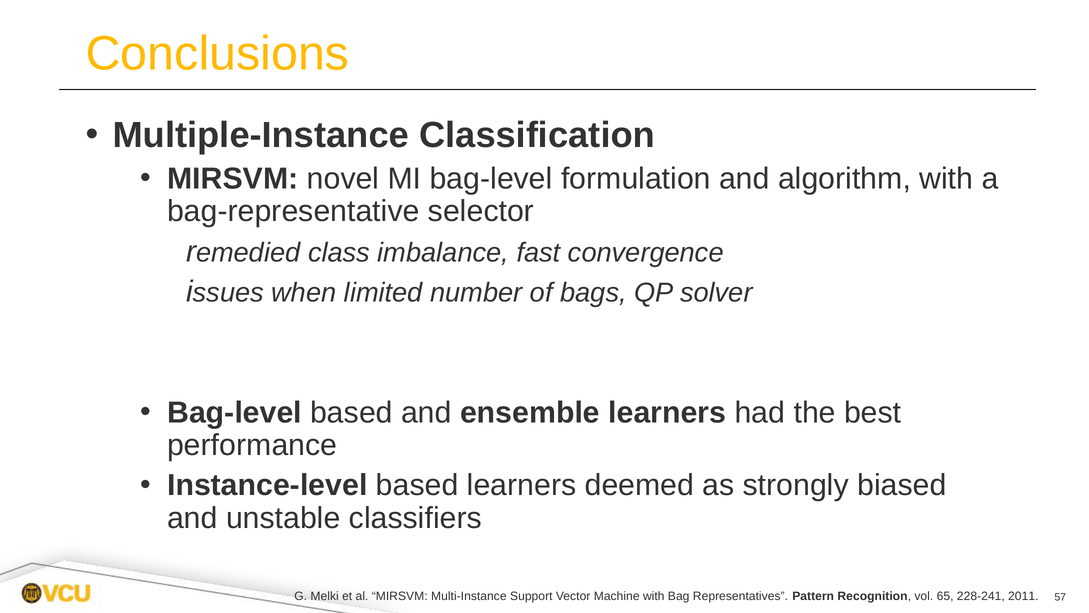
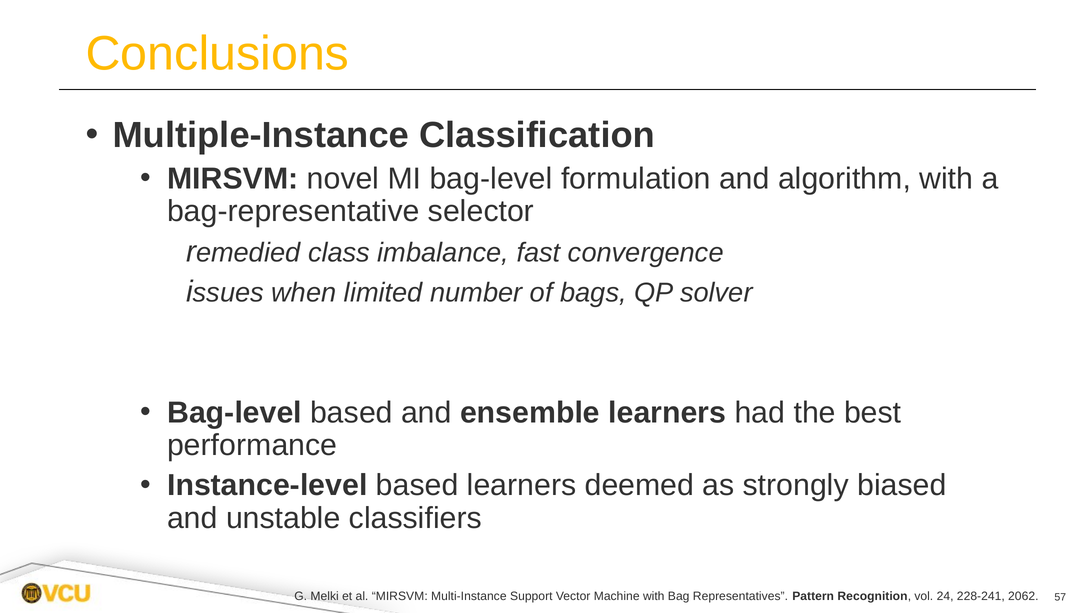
65: 65 -> 24 (945, 596)
2011: 2011 -> 2062 (1023, 596)
